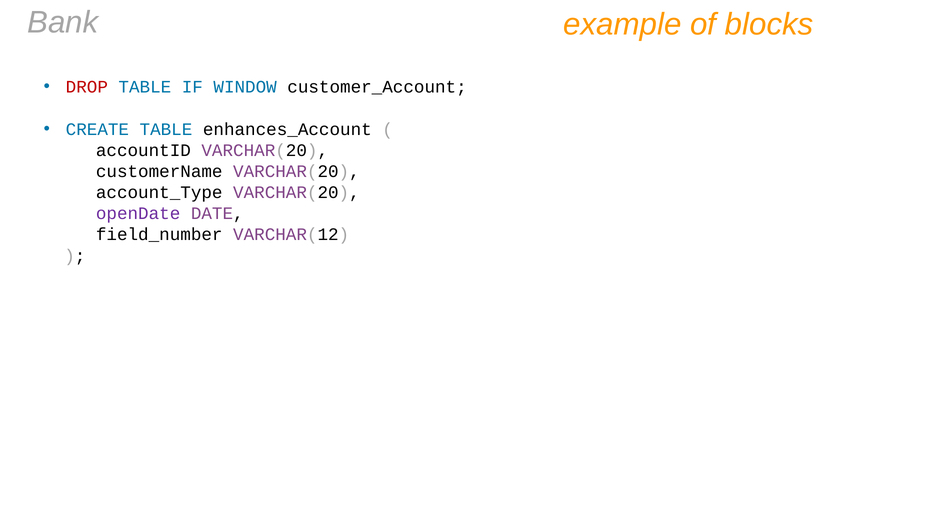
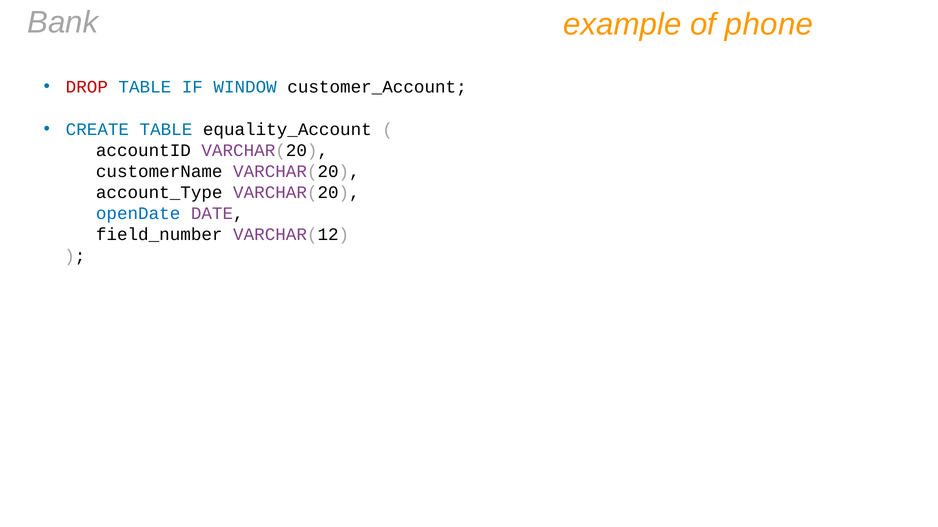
blocks: blocks -> phone (769, 24)
enhances_Account: enhances_Account -> equality_Account (287, 129)
openDate colour: purple -> blue (138, 214)
